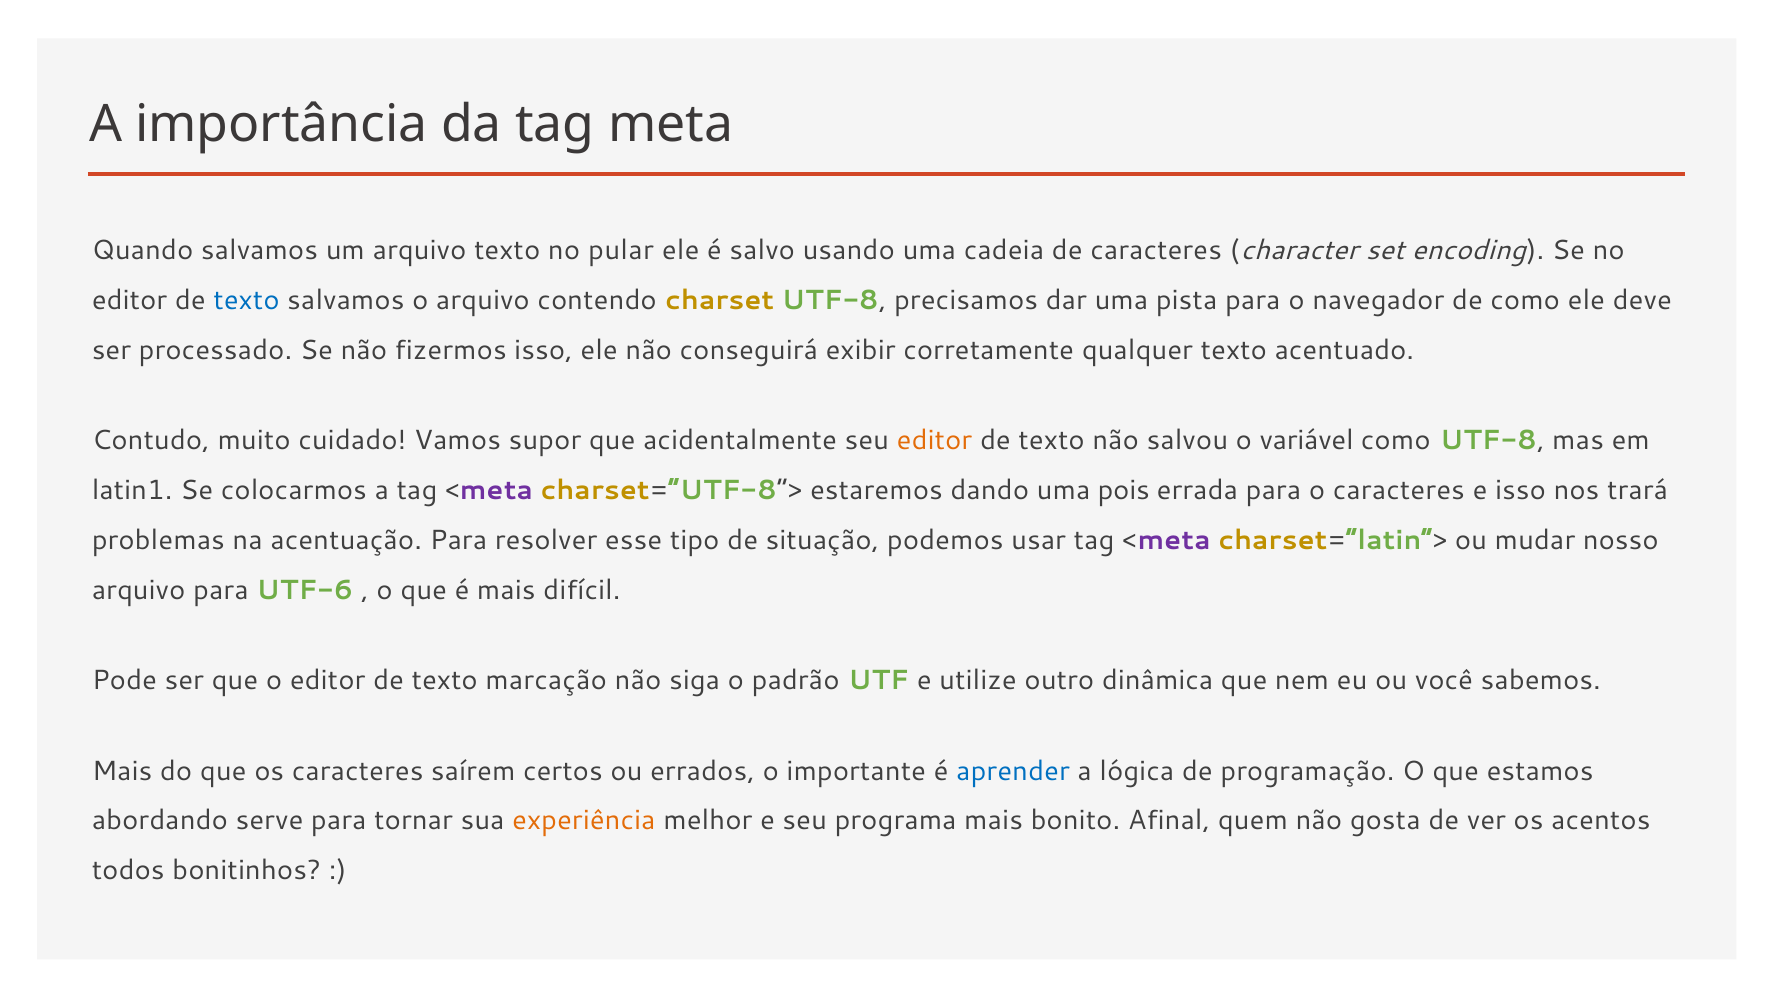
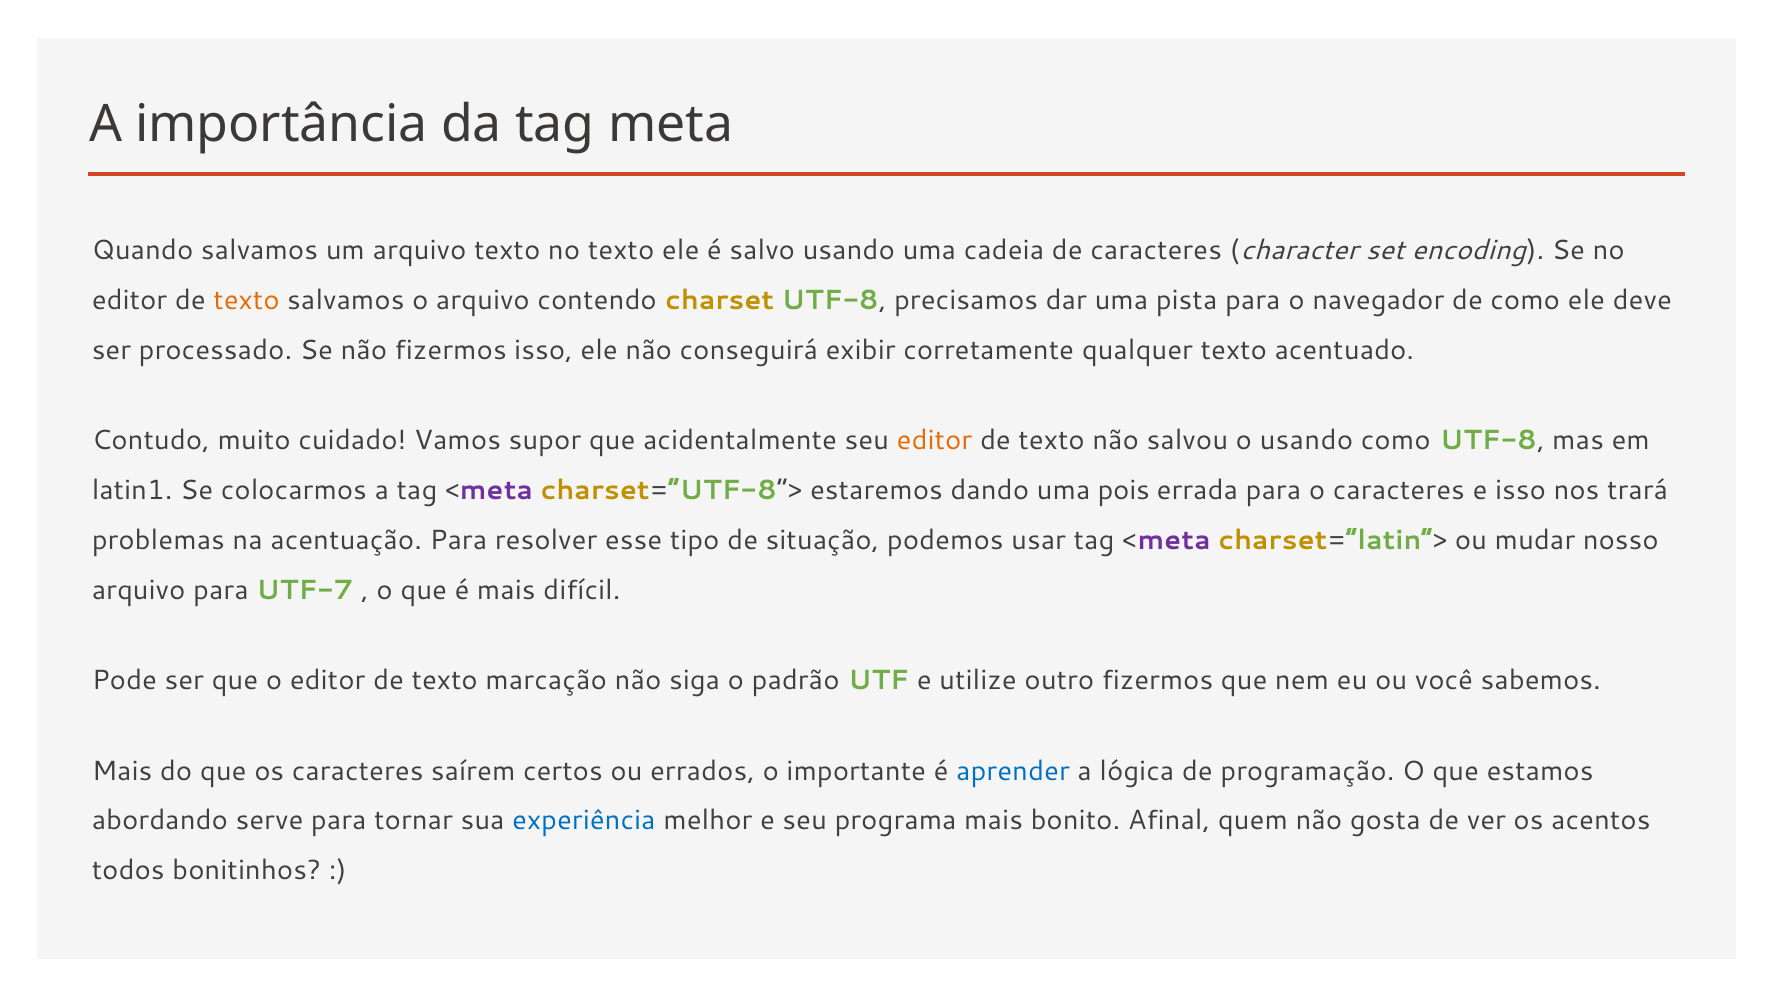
no pular: pular -> texto (621, 251)
texto colour: blue -> orange (246, 300)
o variável: variável -> usando (1306, 441)
UTF-6: UTF-6 -> UTF-7 (305, 590)
outro dinâmica: dinâmica -> fizermos (1158, 681)
experiência colour: orange -> blue (584, 821)
